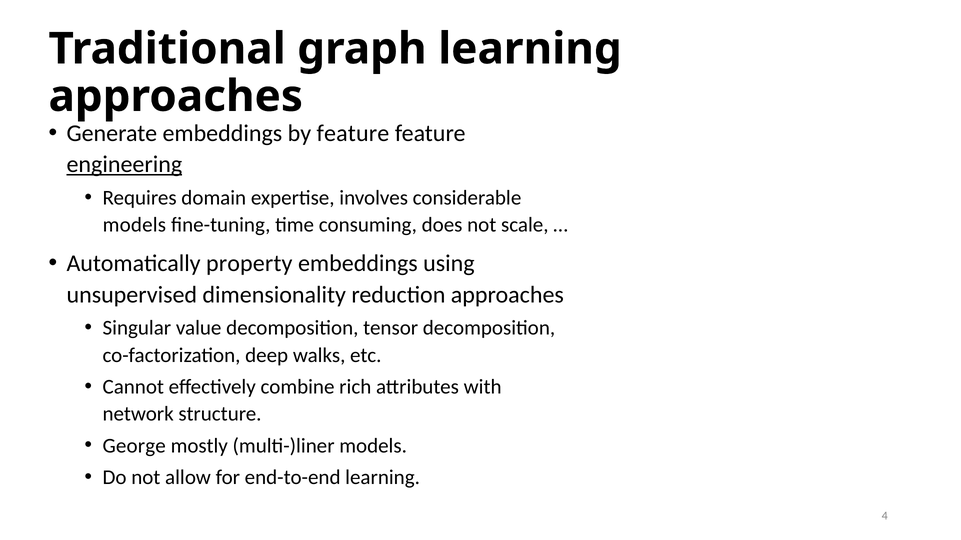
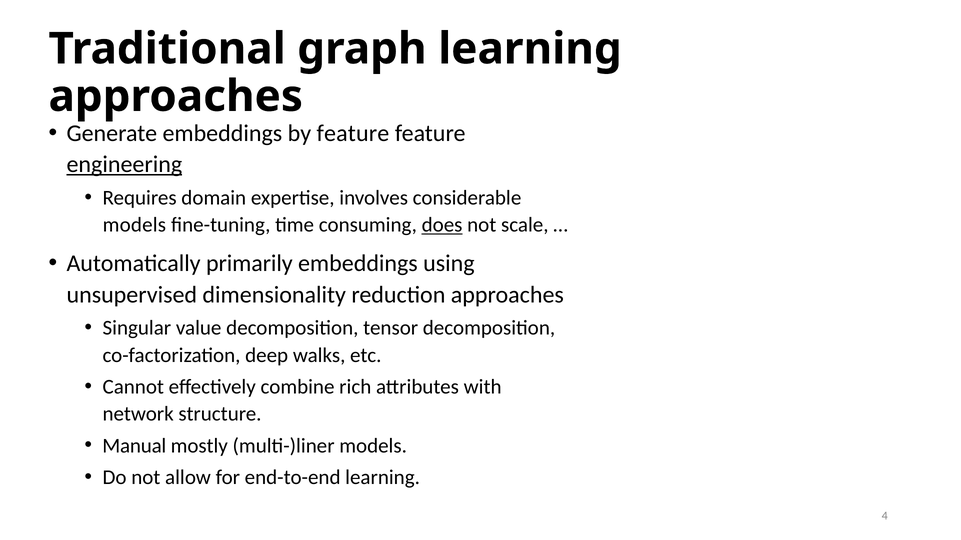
does underline: none -> present (442, 225)
property: property -> primarily (249, 264)
George: George -> Manual (134, 446)
